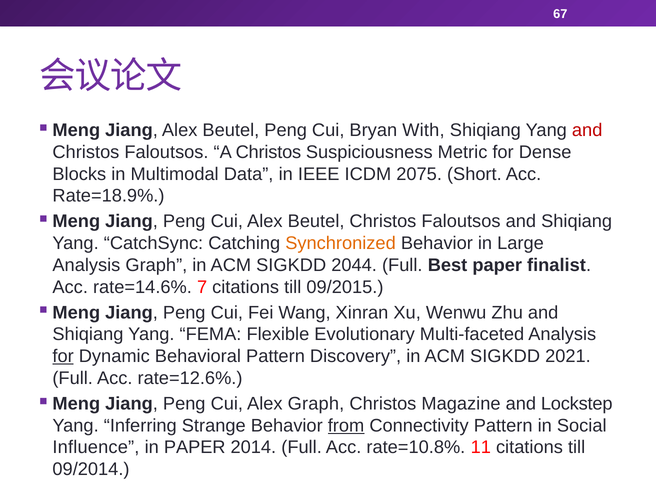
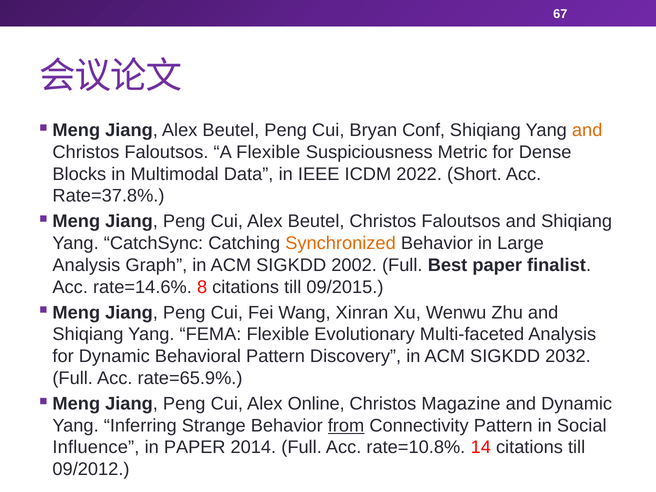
With: With -> Conf (424, 130)
and colour: red -> orange (587, 130)
A Christos: Christos -> Flexible (268, 152)
2075: 2075 -> 2022 (419, 174)
Rate=18.9%: Rate=18.9% -> Rate=37.8% (108, 196)
2044: 2044 -> 2002 (354, 265)
7: 7 -> 8 (202, 287)
for underline: present -> none (63, 356)
2021: 2021 -> 2032 (568, 356)
rate=12.6%: rate=12.6% -> rate=65.9% (190, 378)
Alex Graph: Graph -> Online (316, 404)
and Lockstep: Lockstep -> Dynamic (577, 404)
11: 11 -> 14 (481, 447)
09/2014: 09/2014 -> 09/2012 (91, 469)
